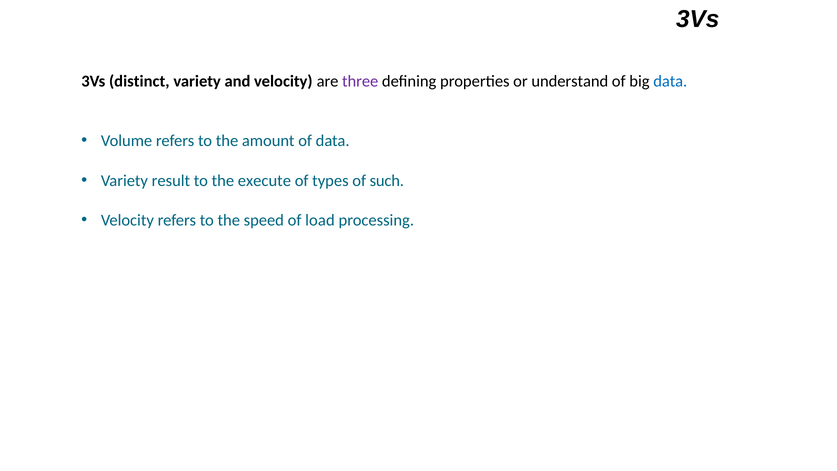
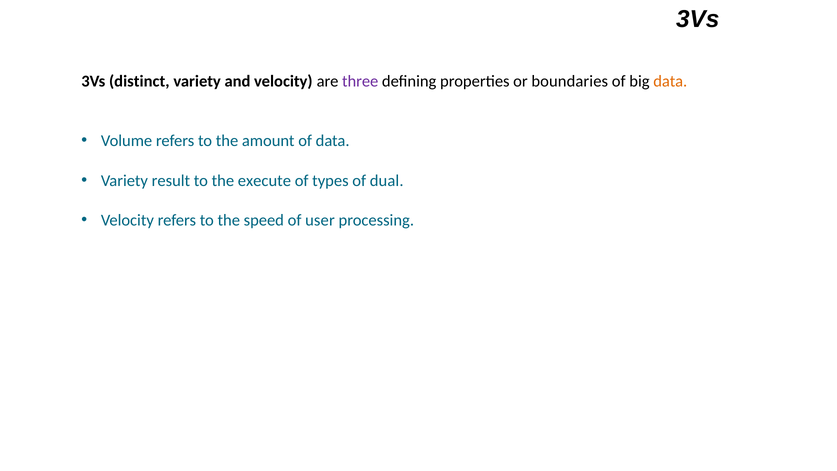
understand: understand -> boundaries (570, 81)
data colour: blue -> orange (670, 81)
such: such -> dual (387, 181)
load: load -> user (320, 220)
